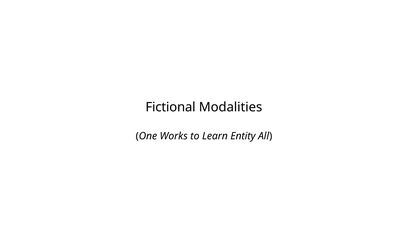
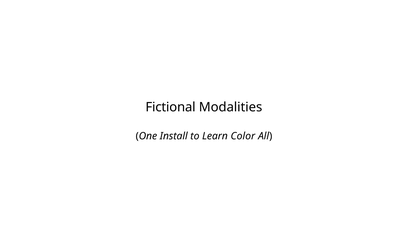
Works: Works -> Install (174, 136)
Entity: Entity -> Color (243, 136)
